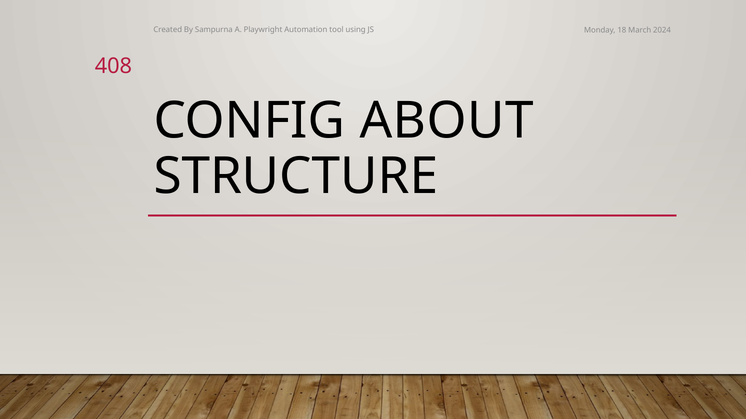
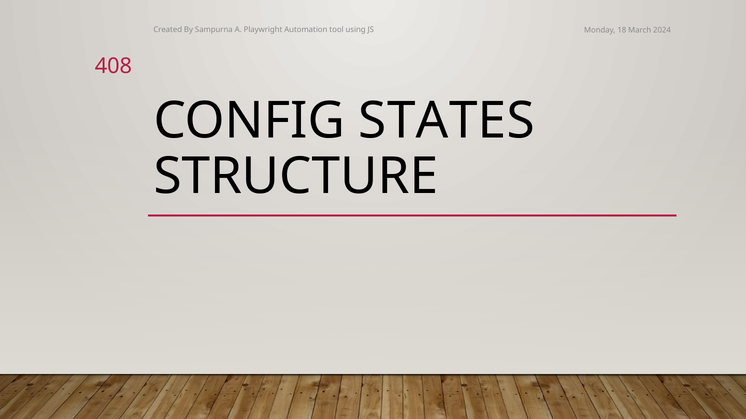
ABOUT: ABOUT -> STATES (447, 121)
